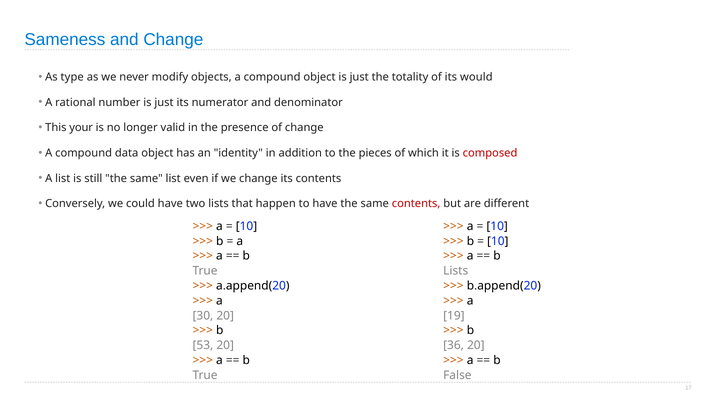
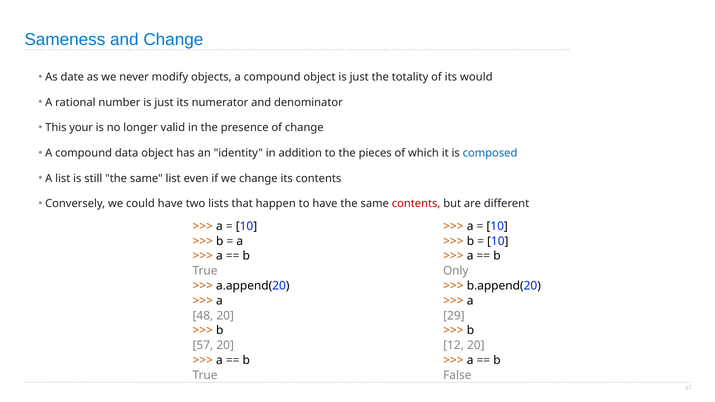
type: type -> date (72, 77)
composed colour: red -> blue (490, 153)
Lists: Lists -> Only (456, 271)
30: 30 -> 48 (203, 316)
19: 19 -> 29 (454, 316)
53: 53 -> 57 (203, 346)
36: 36 -> 12 (454, 346)
